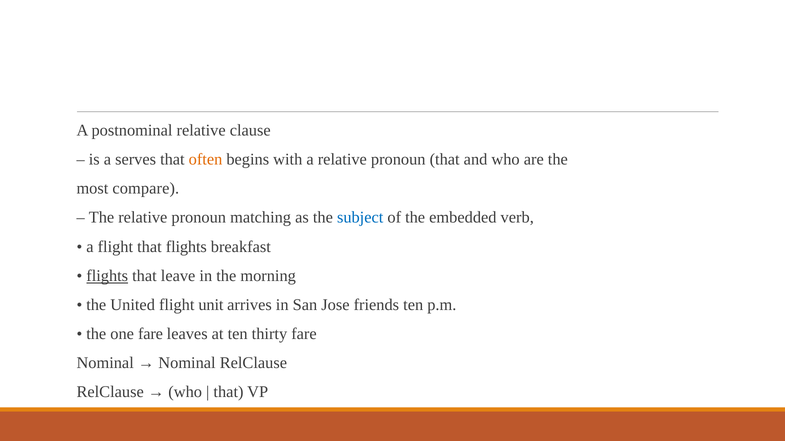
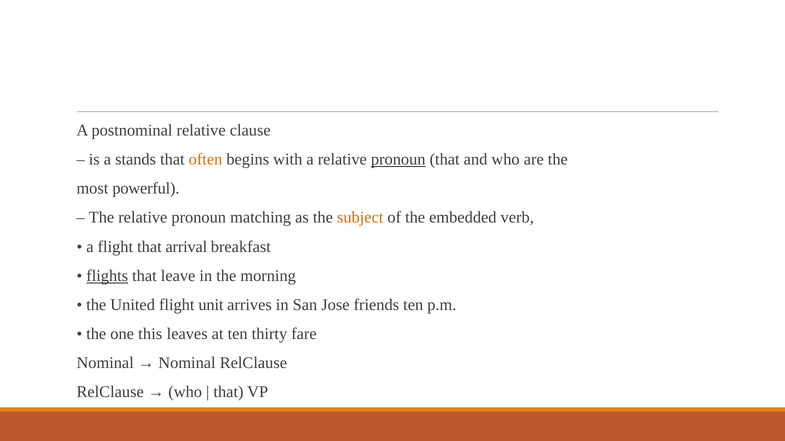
serves: serves -> stands (136, 160)
pronoun underline: none -> present (398, 160)
compare: compare -> powerful (146, 189)
subject colour: blue -> orange (360, 218)
that flights: flights -> arrival (186, 247)
one fare: fare -> this (150, 334)
